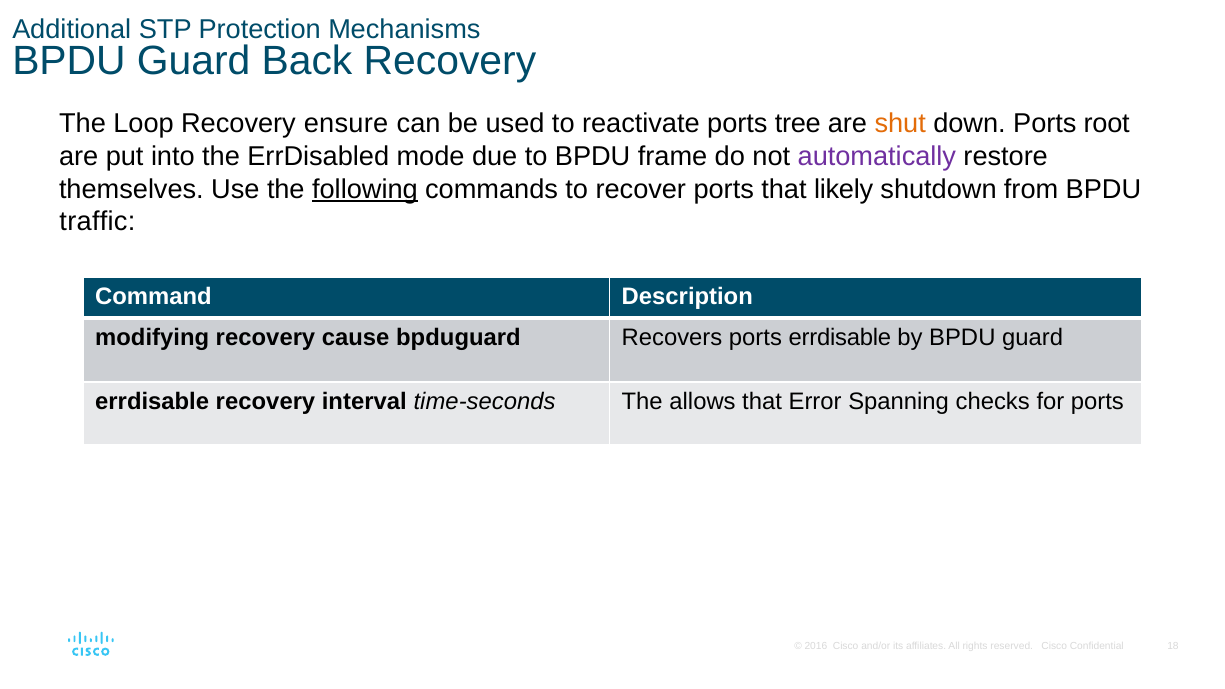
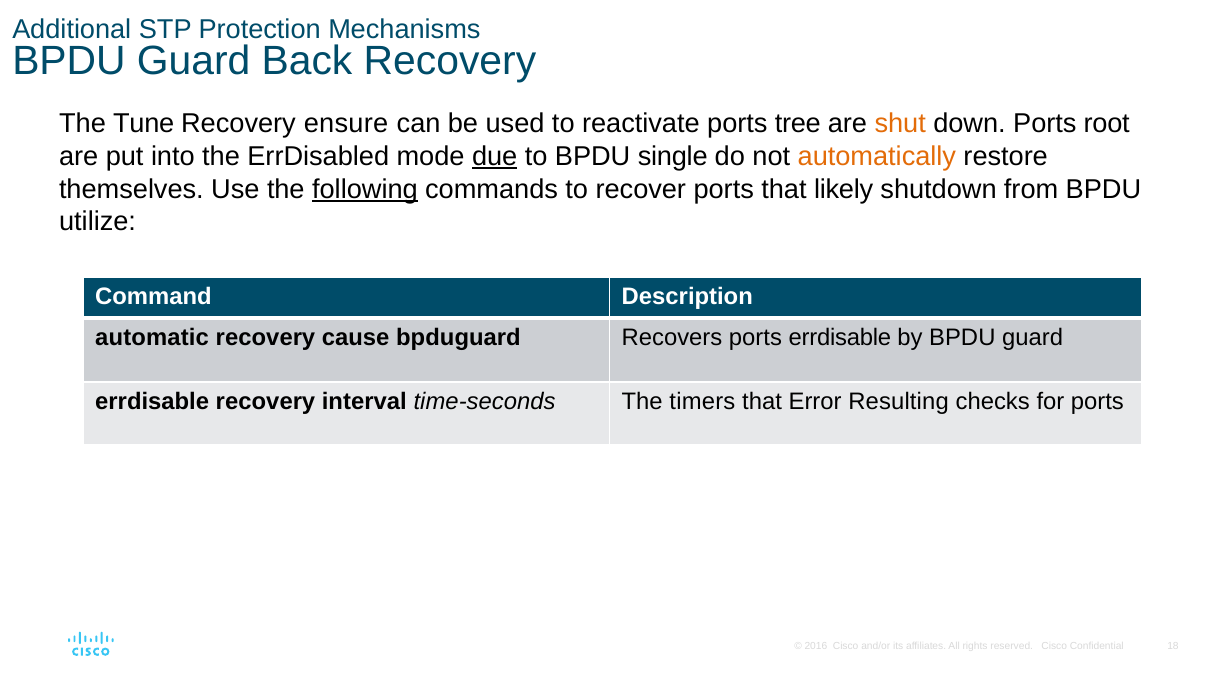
Loop: Loop -> Tune (144, 124)
due underline: none -> present (495, 156)
frame: frame -> single (673, 156)
automatically colour: purple -> orange (877, 156)
traffic: traffic -> utilize (98, 222)
modifying: modifying -> automatic (152, 338)
allows: allows -> timers (702, 402)
Spanning: Spanning -> Resulting (899, 402)
